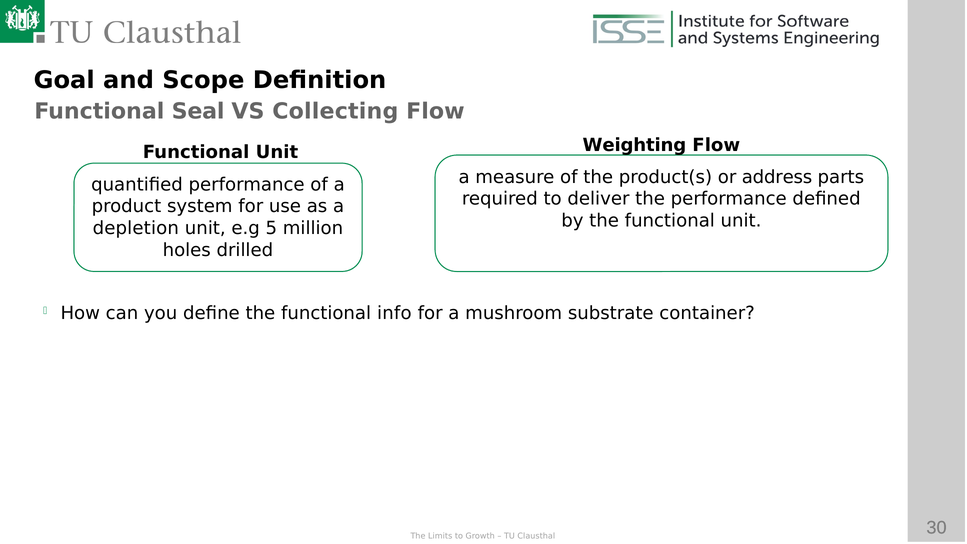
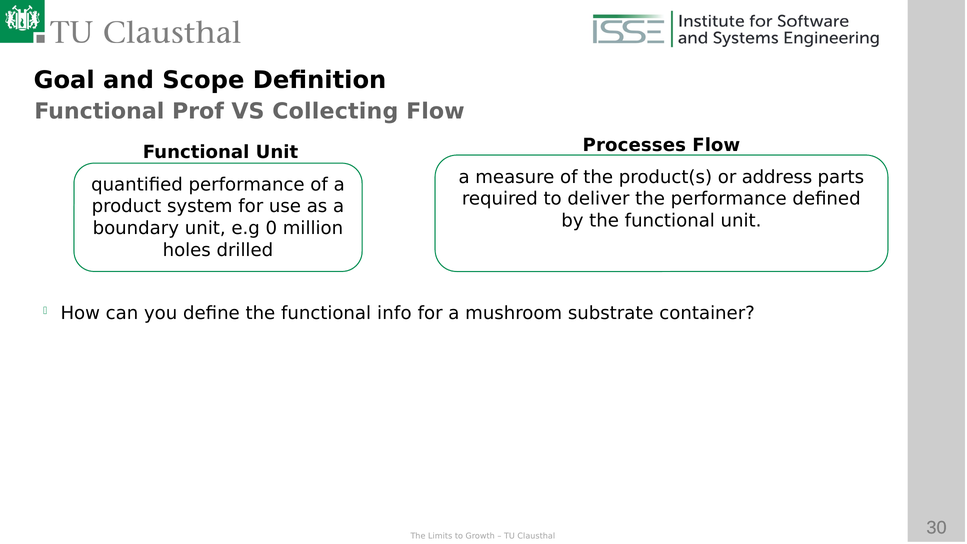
Seal: Seal -> Prof (198, 112)
Weighting: Weighting -> Processes (634, 145)
depletion: depletion -> boundary (136, 228)
5: 5 -> 0 (271, 228)
